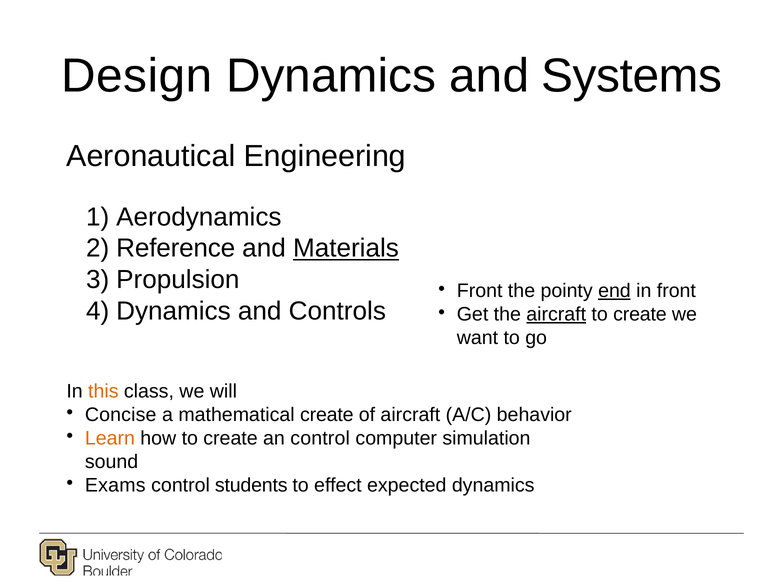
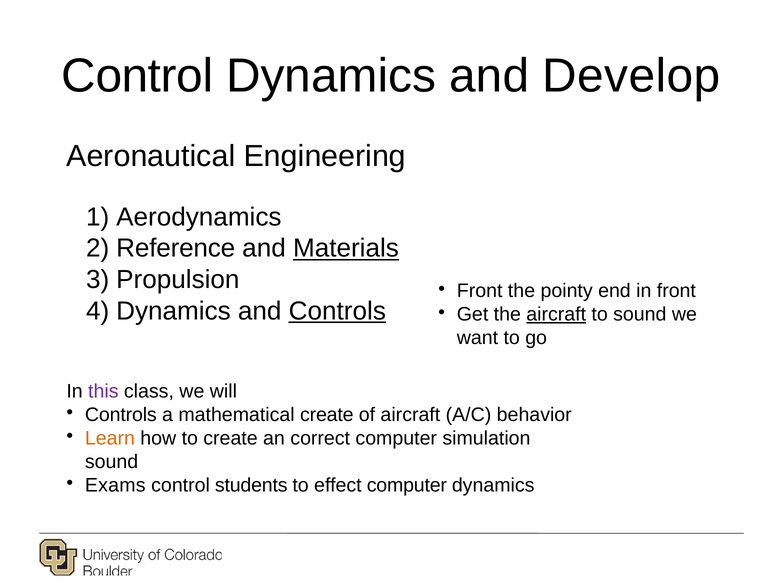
Design: Design -> Control (137, 76)
Systems: Systems -> Develop (631, 76)
end underline: present -> none (614, 291)
Controls underline: none -> present (337, 311)
create: create -> sound (640, 314)
this colour: orange -> purple (103, 391)
Concise: Concise -> Controls (121, 415)
an control: control -> correct (320, 438)
effect expected: expected -> computer (407, 485)
